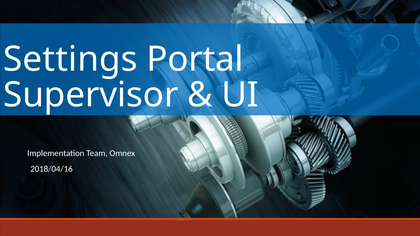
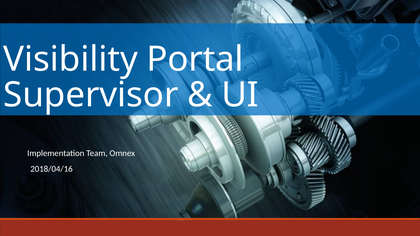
Settings: Settings -> Visibility (71, 59)
